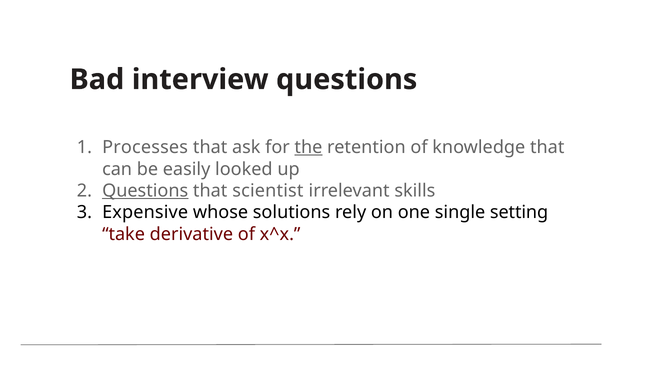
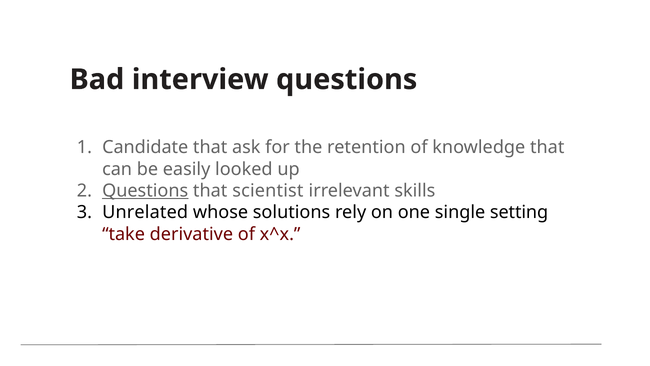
Processes: Processes -> Candidate (145, 147)
the underline: present -> none (308, 147)
Expensive: Expensive -> Unrelated (145, 212)
